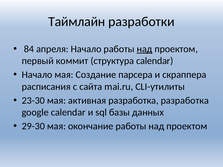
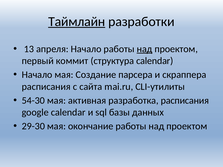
Таймлайн underline: none -> present (77, 22)
84: 84 -> 13 (29, 49)
23-30: 23-30 -> 54-30 (33, 101)
разработка разработка: разработка -> расписания (185, 101)
